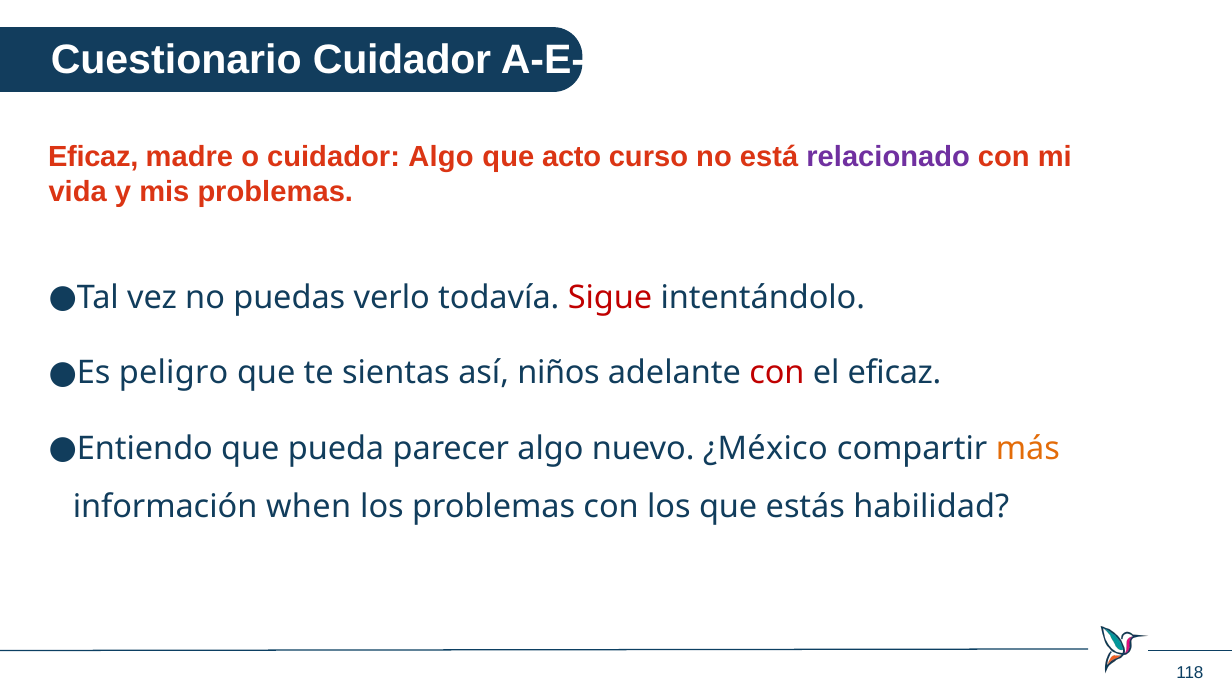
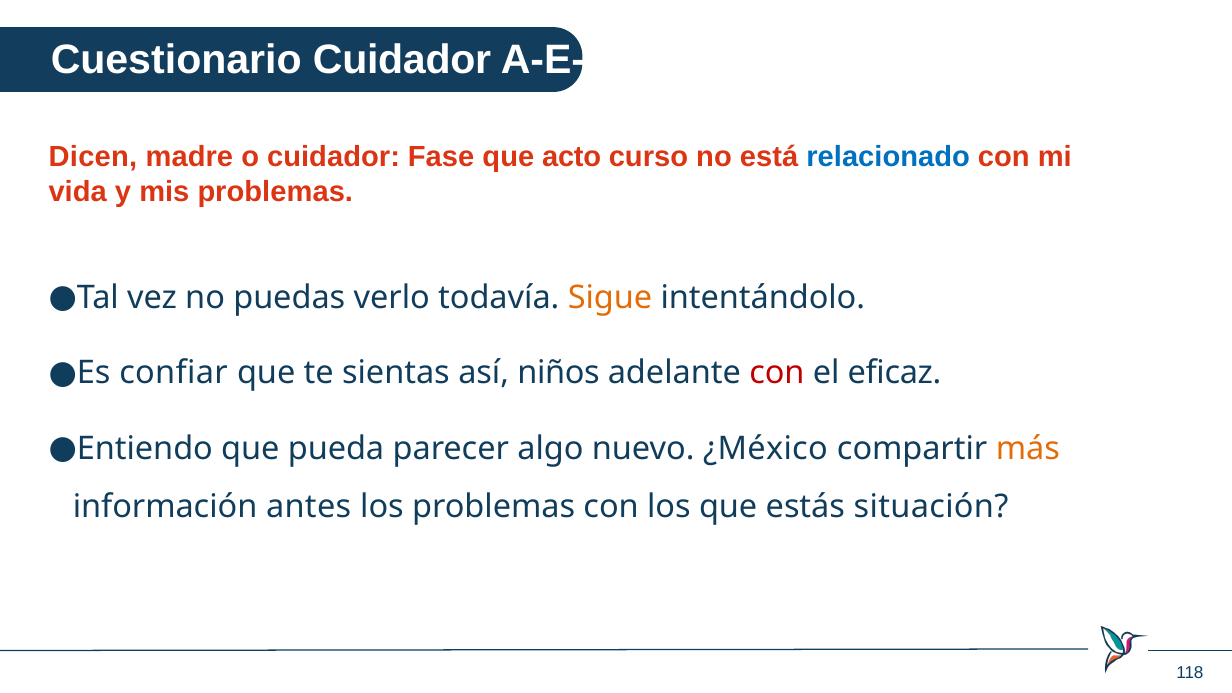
Eficaz: Eficaz -> Dicen (93, 157)
cuidador Algo: Algo -> Fase (441, 157)
relacionado colour: purple -> blue (888, 157)
Sigue colour: red -> orange (610, 297)
peligro: peligro -> confiar (174, 373)
when: when -> antes (309, 507)
habilidad: habilidad -> situación (931, 507)
